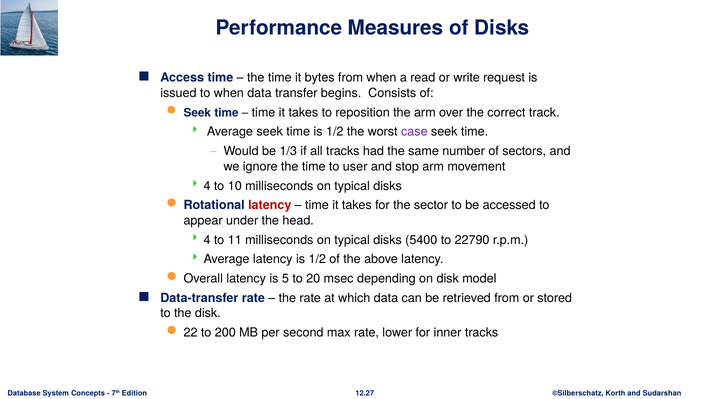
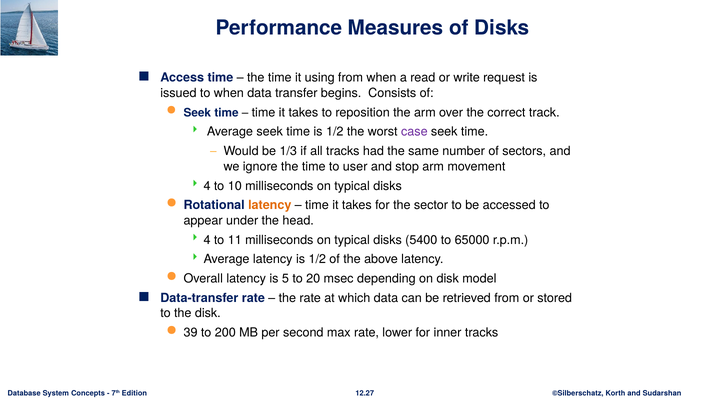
bytes: bytes -> using (320, 78)
latency colour: red -> orange (270, 205)
22790: 22790 -> 65000 (472, 240)
22: 22 -> 39 (191, 333)
